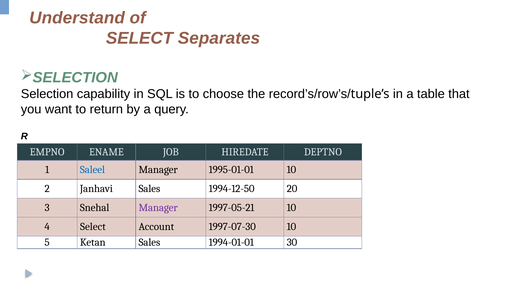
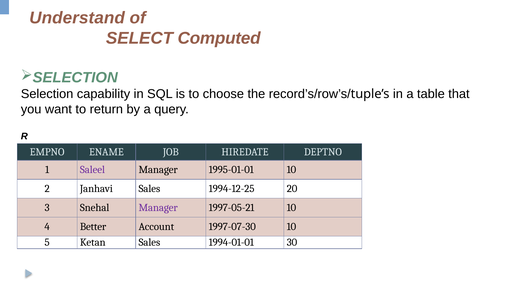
Separates: Separates -> Computed (219, 38)
Saleel colour: blue -> purple (92, 170)
1994-12-50: 1994-12-50 -> 1994-12-25 (232, 189)
4 Select: Select -> Better (93, 227)
